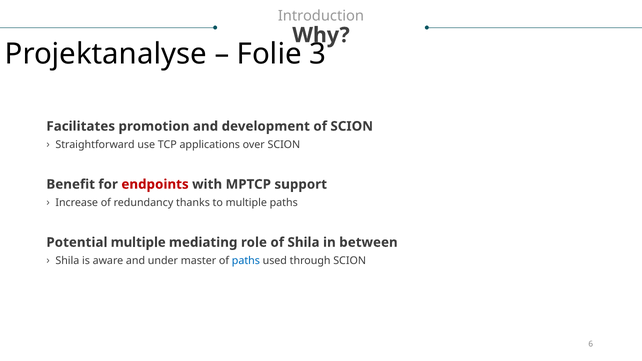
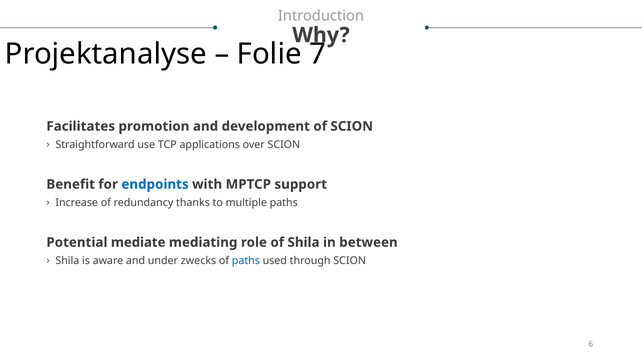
3: 3 -> 7 (318, 54)
endpoints colour: red -> blue (155, 184)
Potential multiple: multiple -> mediate (138, 242)
master: master -> zwecks (199, 261)
